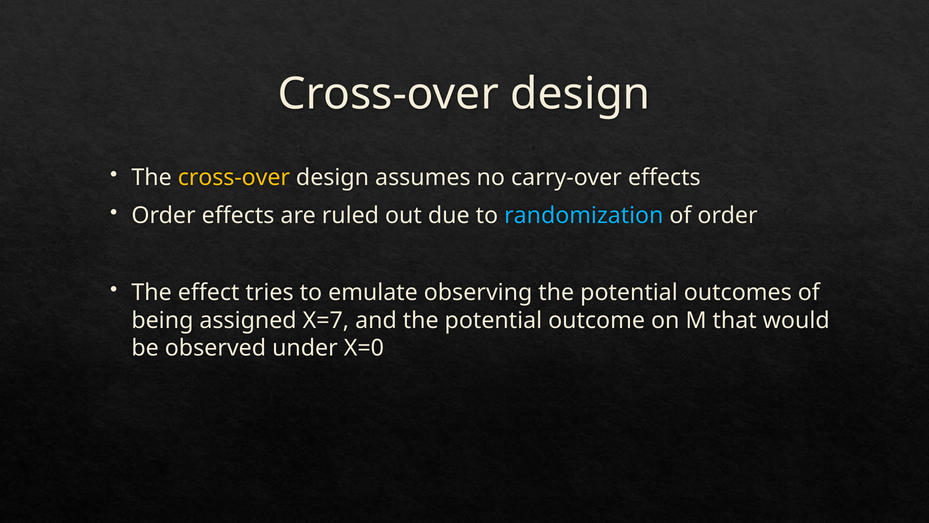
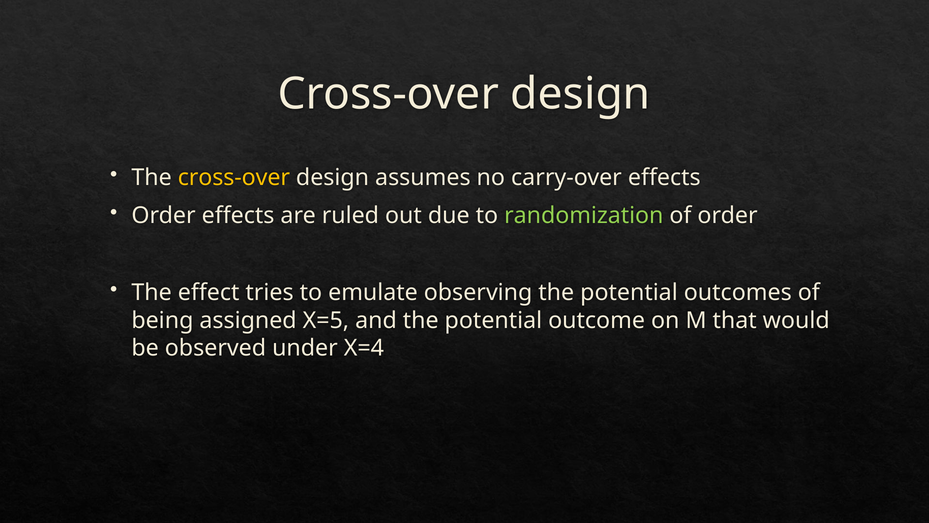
randomization colour: light blue -> light green (584, 216)
X=7: X=7 -> X=5 (326, 320)
X=0: X=0 -> X=4 (364, 348)
